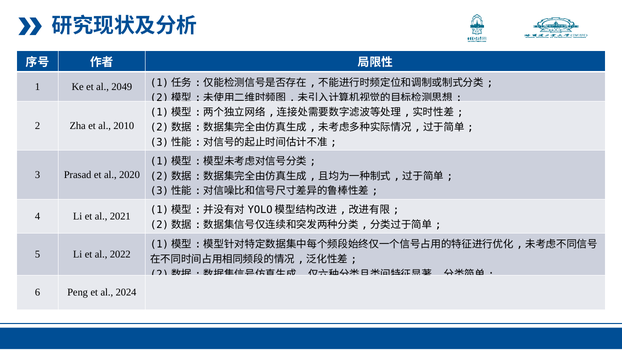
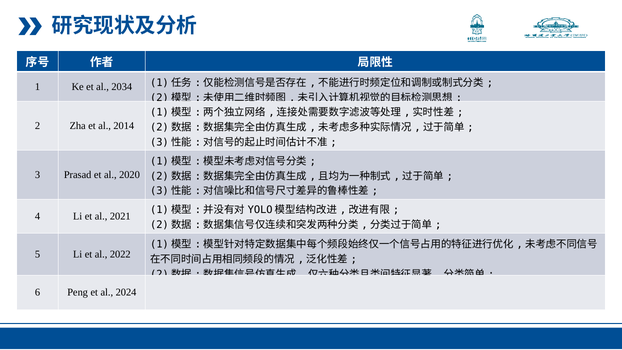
2049: 2049 -> 2034 (122, 87)
2010: 2010 -> 2014 (124, 126)
